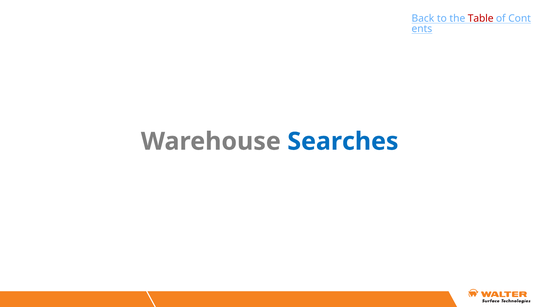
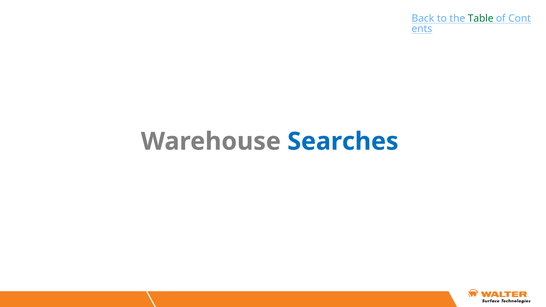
Table colour: red -> green (481, 19)
